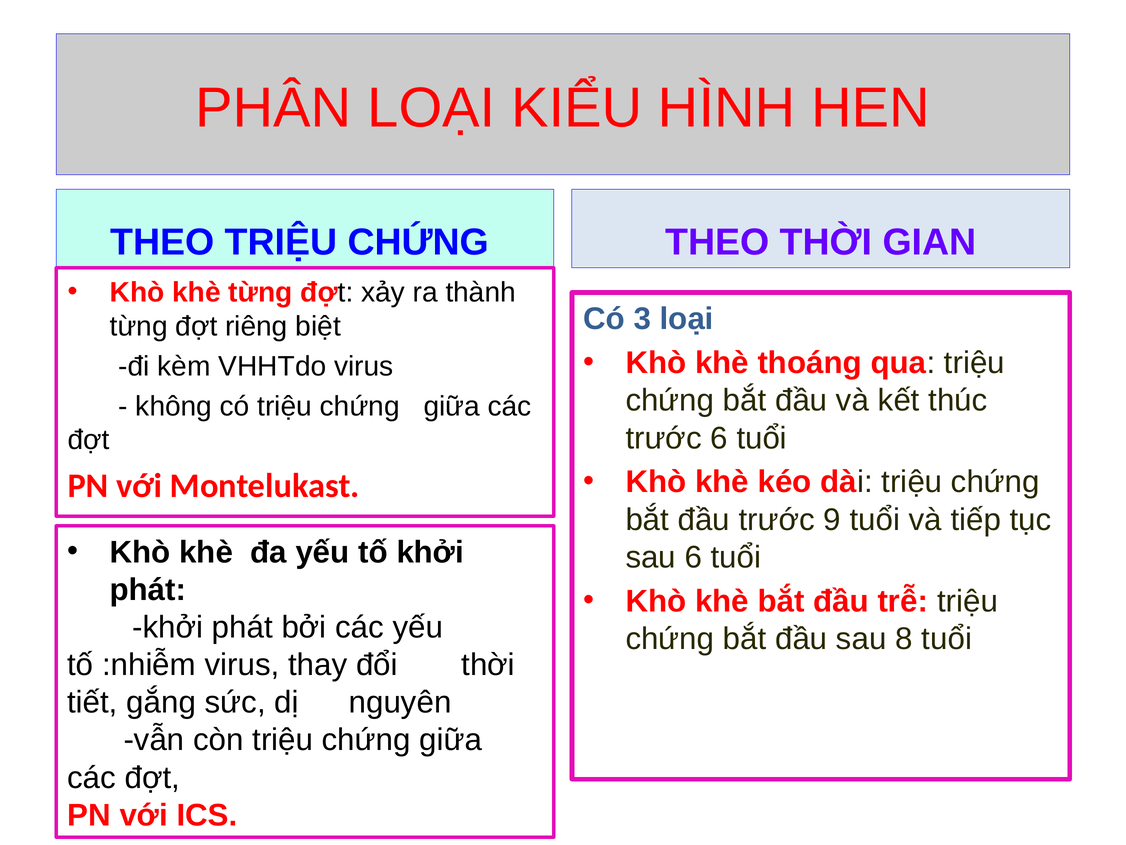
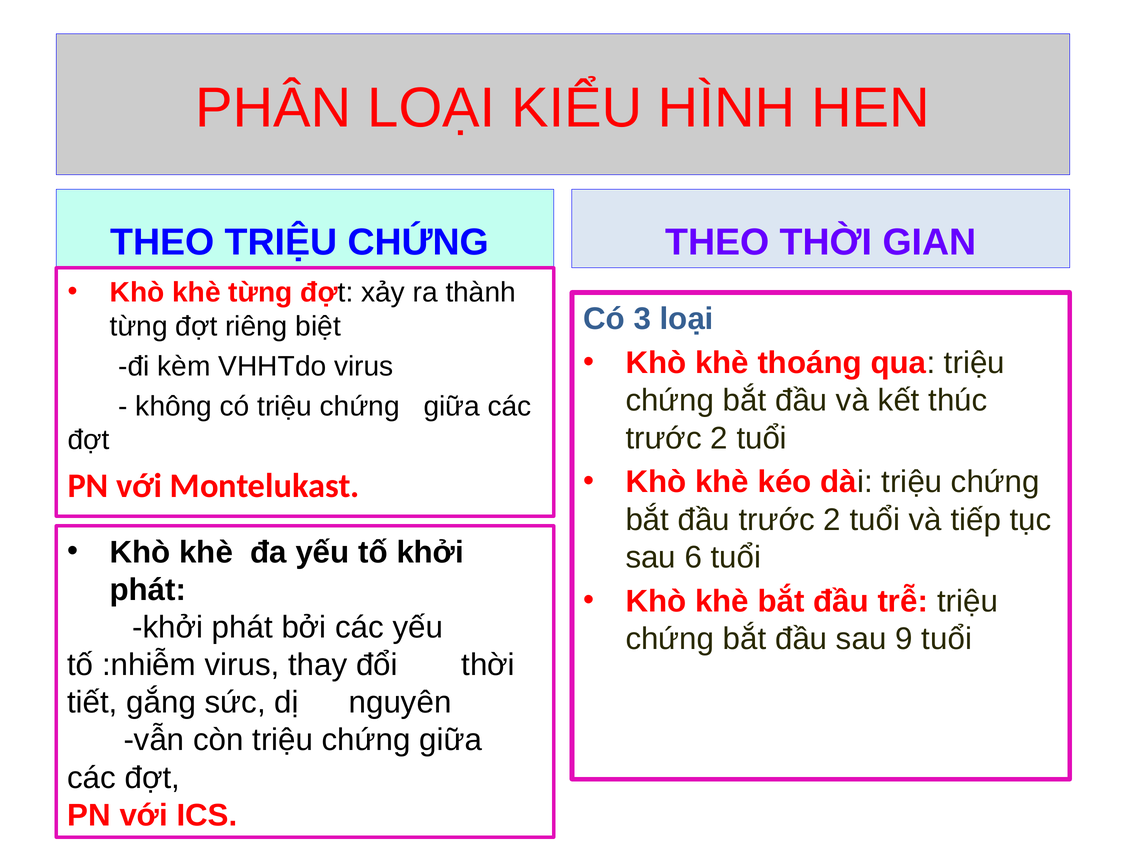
6: 6 -> 2 (719, 438)
đầu trước 9: 9 -> 2 (832, 519)
8: 8 -> 9 (904, 638)
